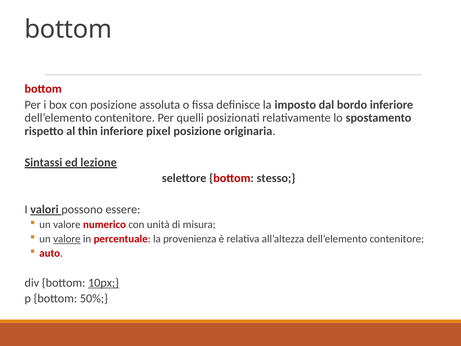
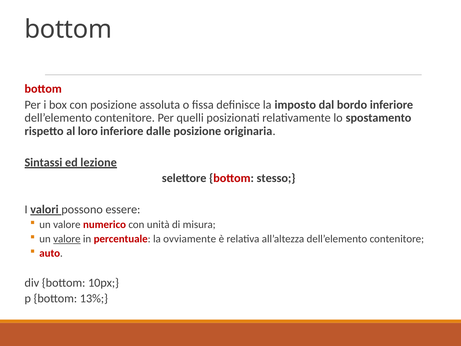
thin: thin -> loro (88, 131)
pixel: pixel -> dalle (158, 131)
provenienza: provenienza -> ovviamente (190, 239)
10px underline: present -> none (104, 283)
50%: 50% -> 13% (94, 298)
